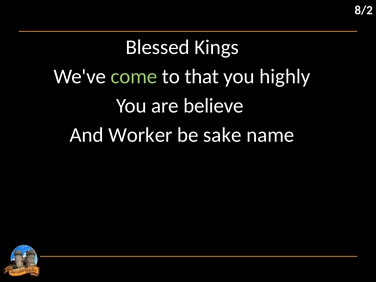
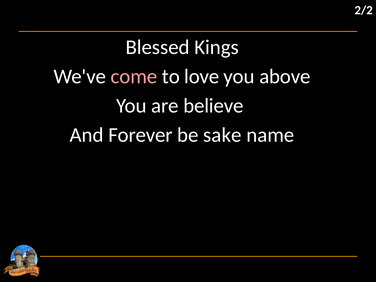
8/2: 8/2 -> 2/2 (364, 10)
come colour: light green -> pink (134, 77)
that: that -> love (202, 77)
highly: highly -> above (285, 77)
Worker: Worker -> Forever (140, 135)
